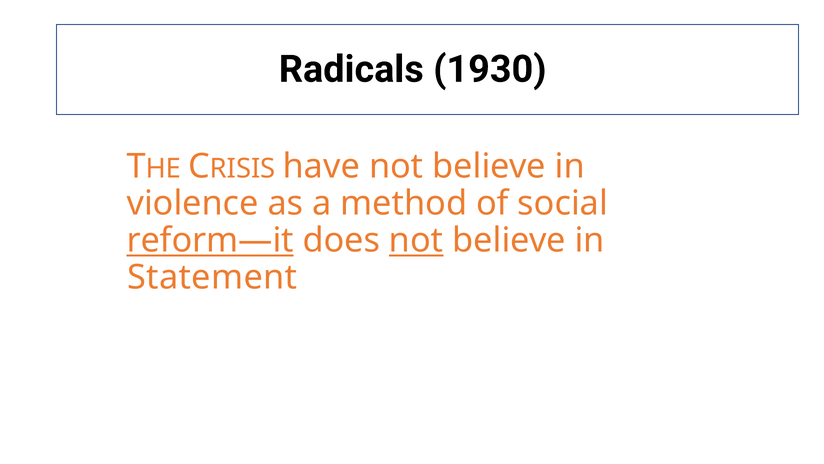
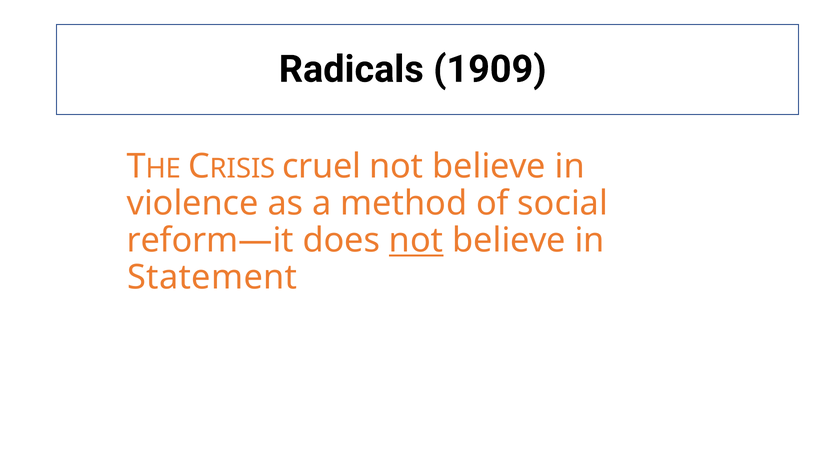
1930: 1930 -> 1909 (490, 69)
have: have -> cruel (322, 166)
reform—it underline: present -> none (210, 240)
